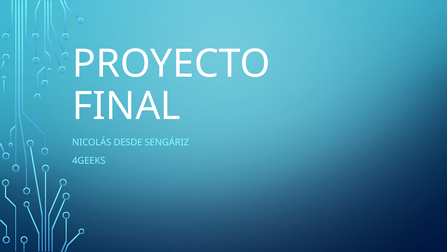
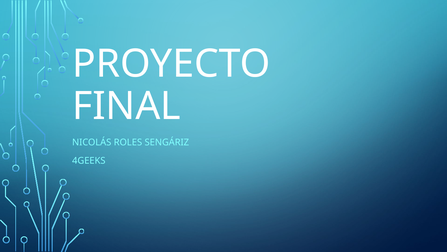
DESDE: DESDE -> ROLES (128, 142)
